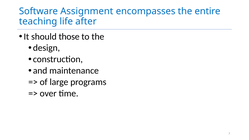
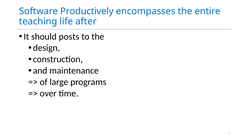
Assignment: Assignment -> Productively (87, 11)
those: those -> posts (69, 37)
